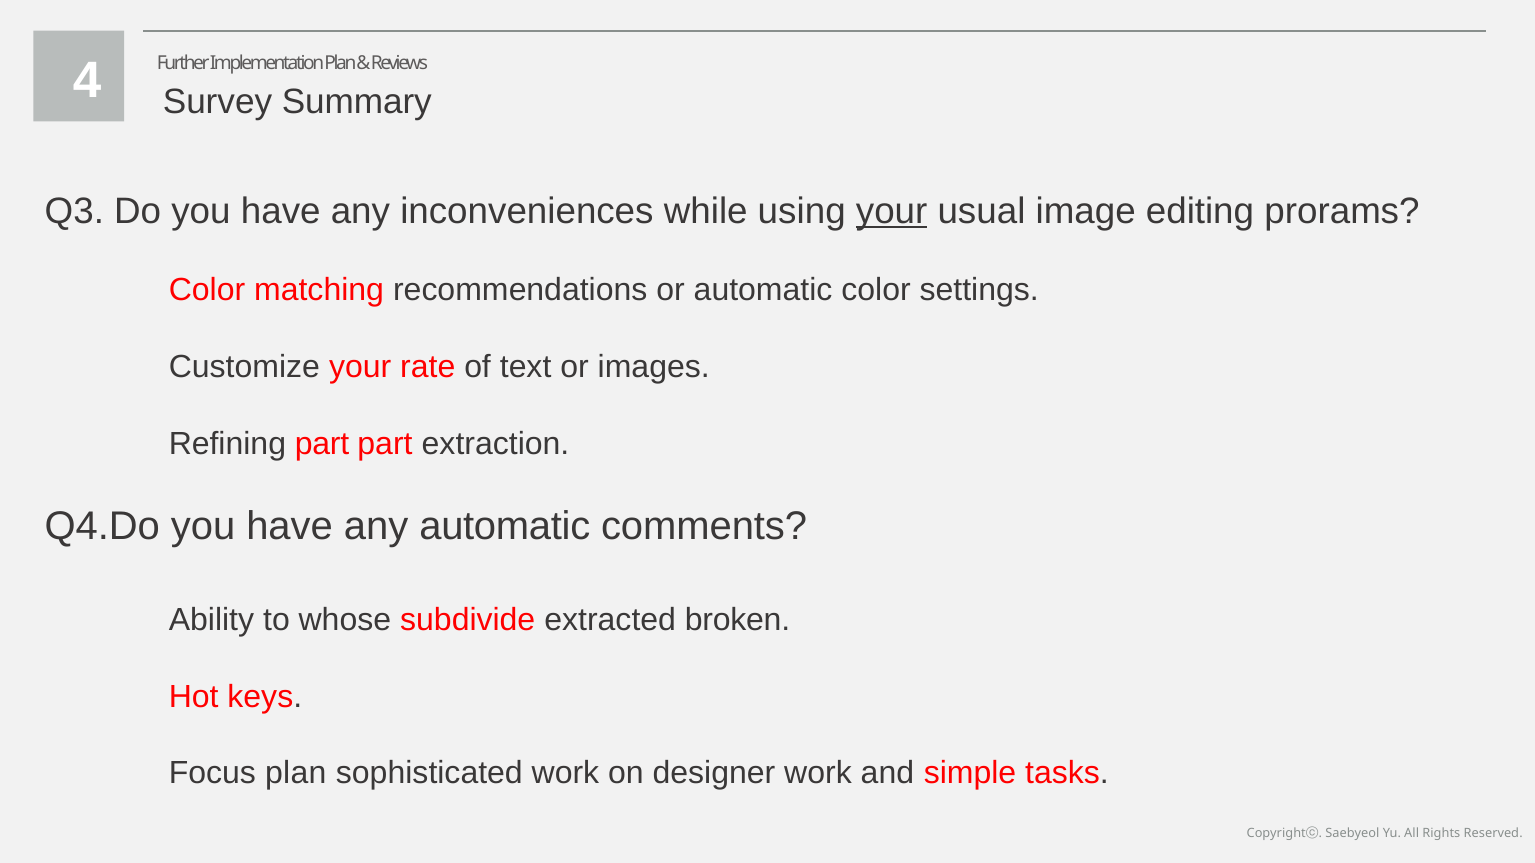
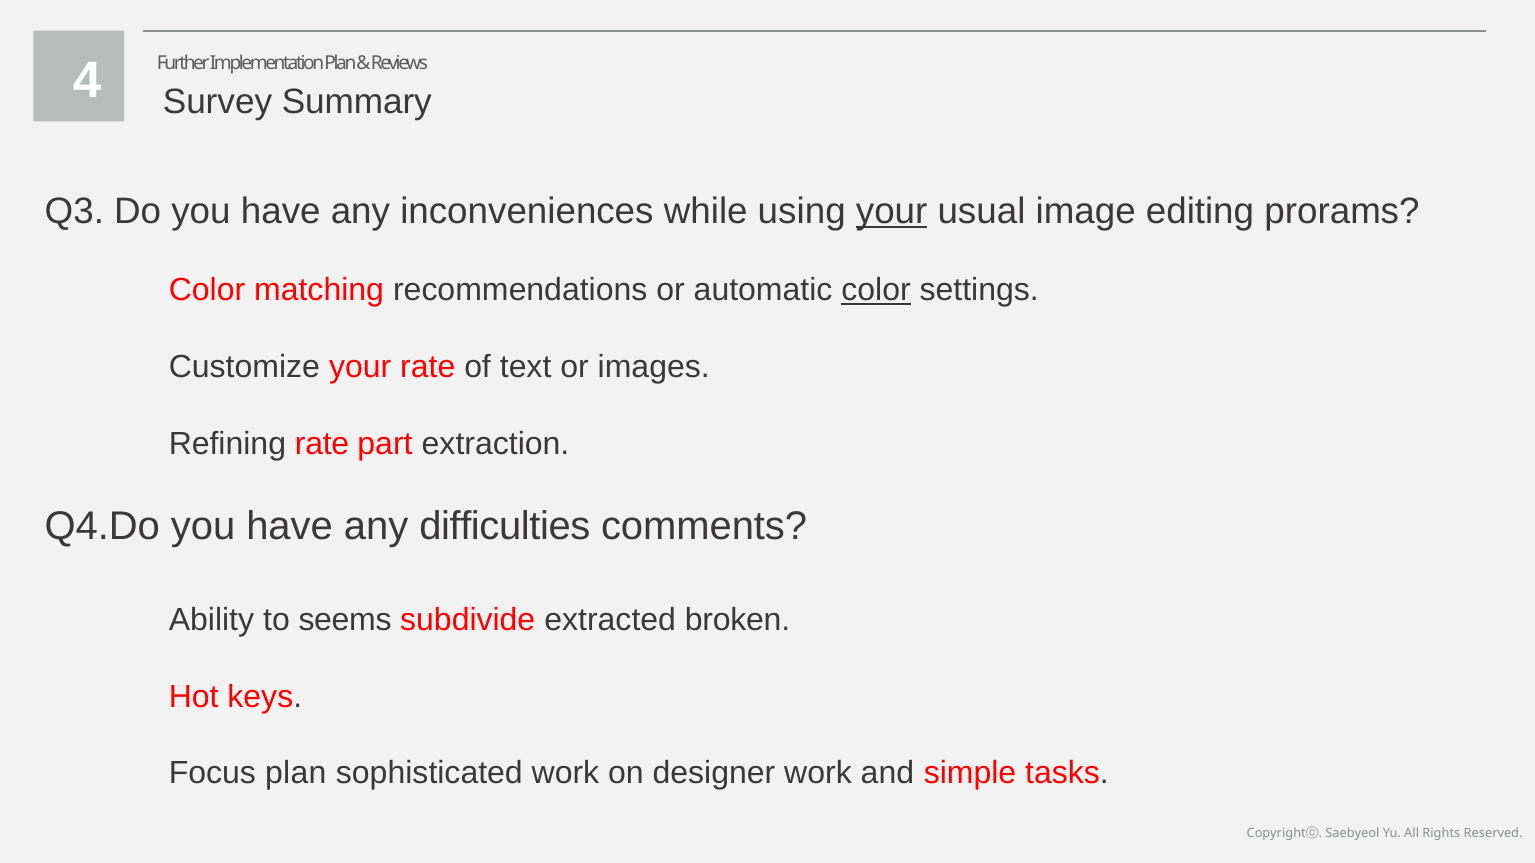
color underline: none -> present (876, 290)
Refining part: part -> rate (322, 444)
any automatic: automatic -> difficulties (505, 527)
whose: whose -> seems (345, 620)
